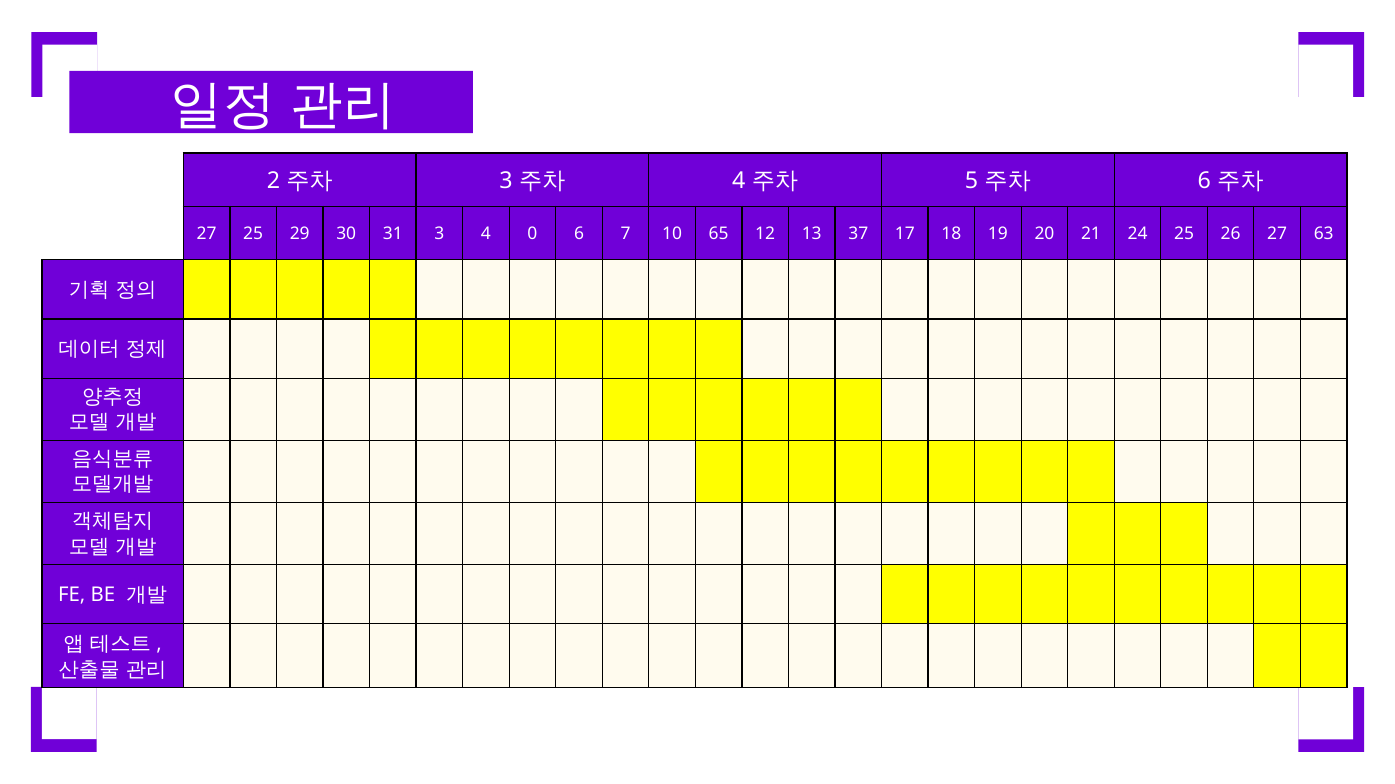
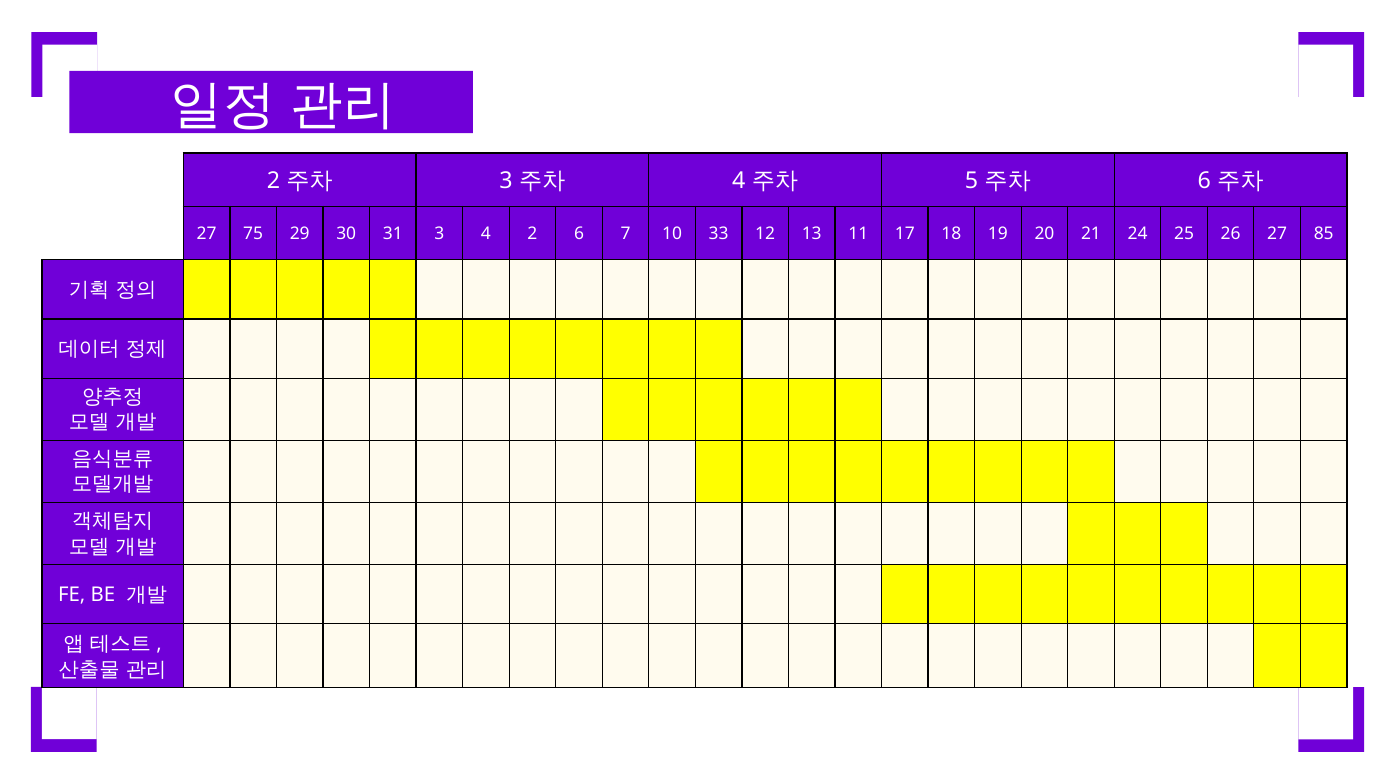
27 25: 25 -> 75 (253, 234)
4 0: 0 -> 2 (532, 234)
65: 65 -> 33 (719, 234)
37: 37 -> 11 (858, 234)
63: 63 -> 85 (1324, 234)
